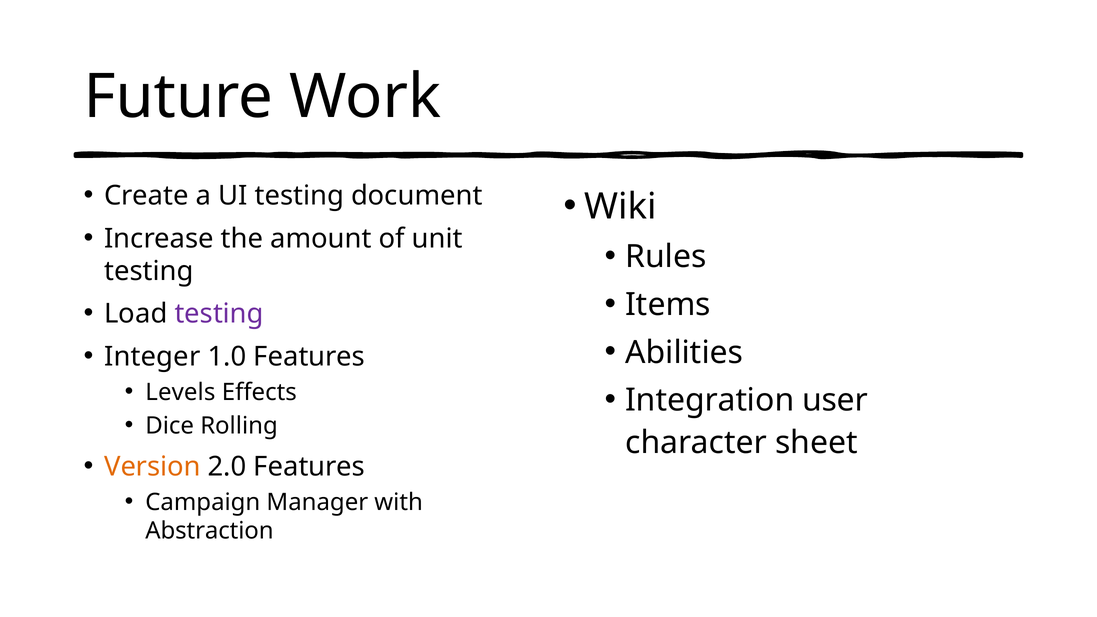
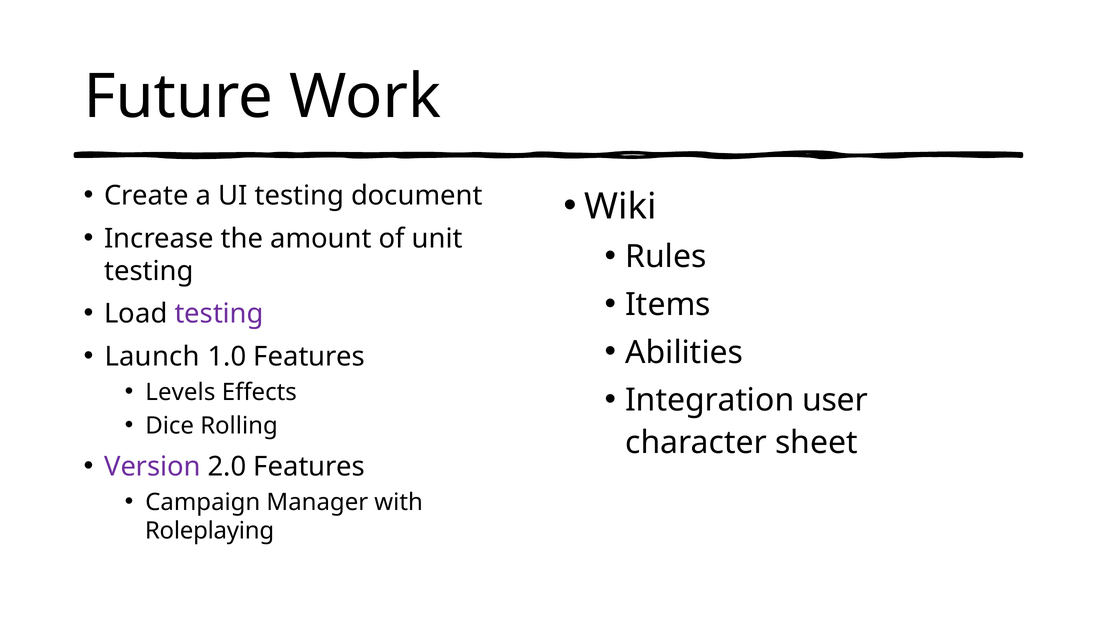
Integer: Integer -> Launch (152, 357)
Version colour: orange -> purple (152, 467)
Abstraction: Abstraction -> Roleplaying (210, 531)
